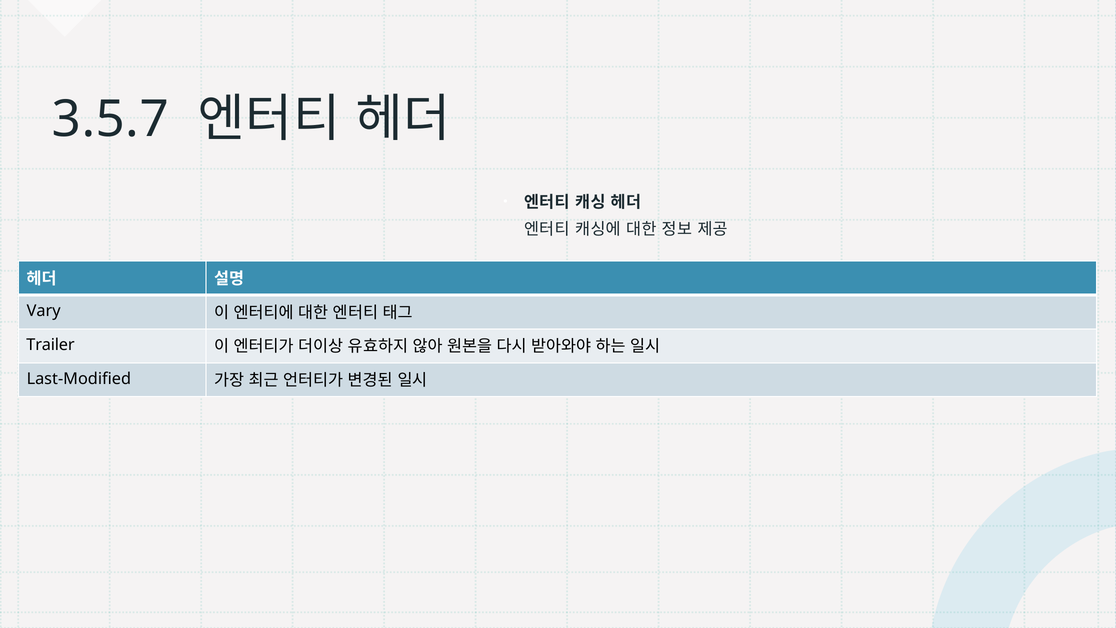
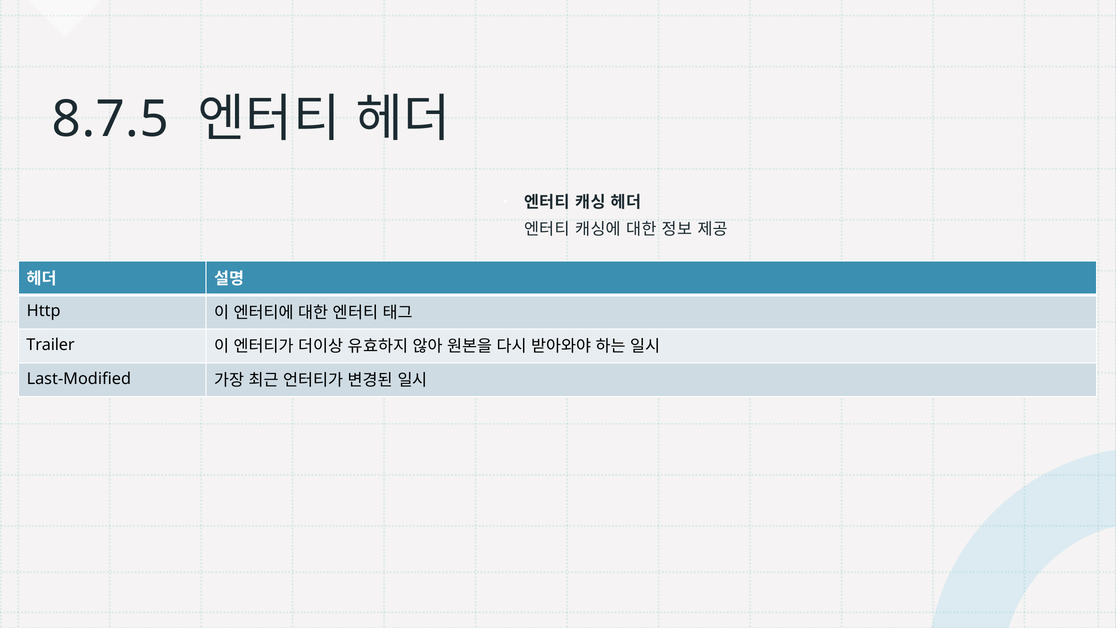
3.5.7: 3.5.7 -> 8.7.5 (110, 119)
Vary: Vary -> Http (44, 311)
